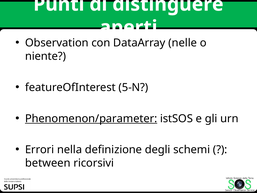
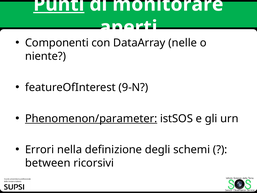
Punti underline: none -> present (59, 4)
distinguere: distinguere -> monitorare (168, 4)
Observation: Observation -> Componenti (57, 43)
5-N: 5-N -> 9-N (133, 87)
